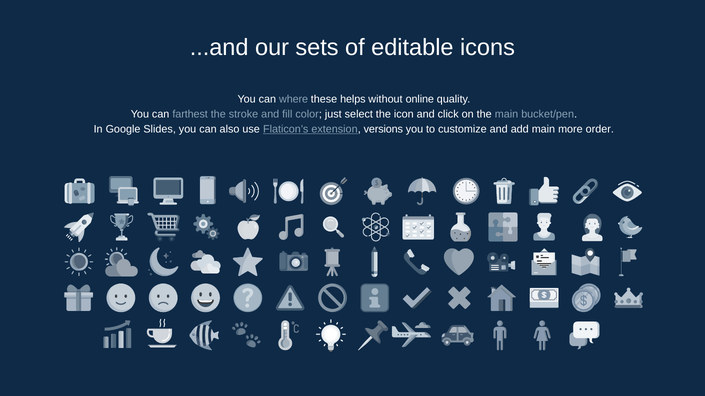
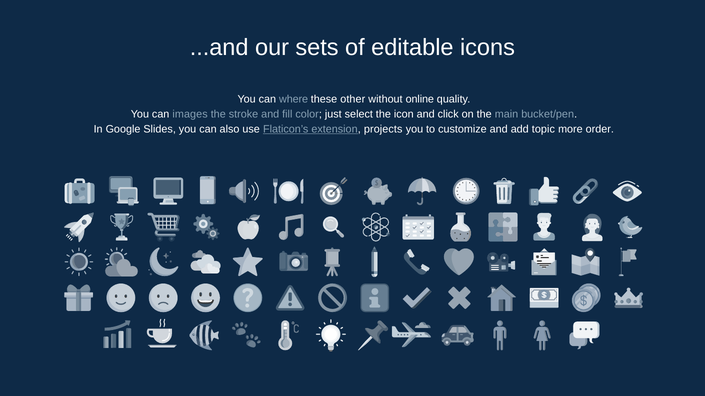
helps: helps -> other (353, 100)
farthest: farthest -> images (190, 114)
versions: versions -> projects (383, 129)
add main: main -> topic (543, 129)
